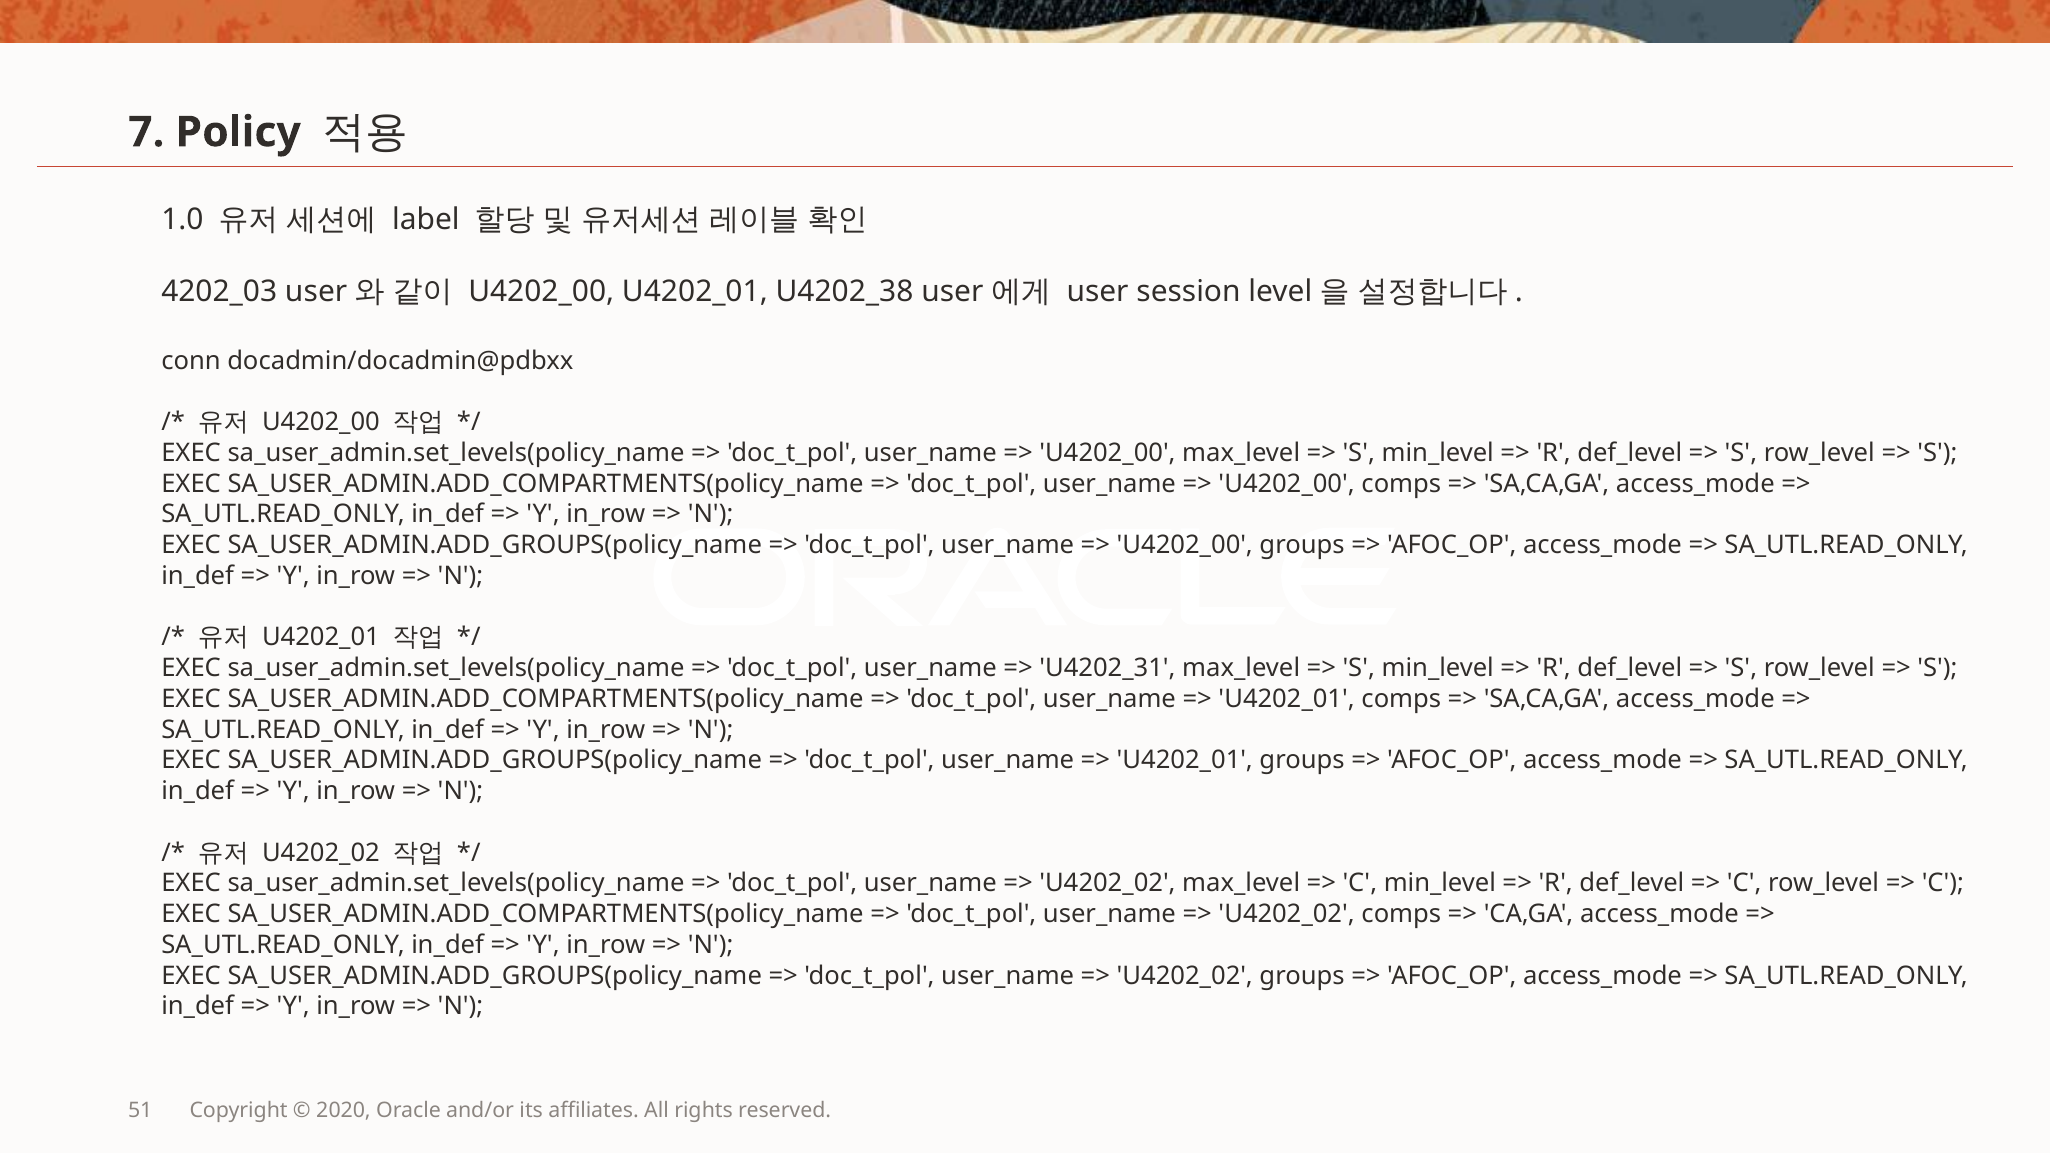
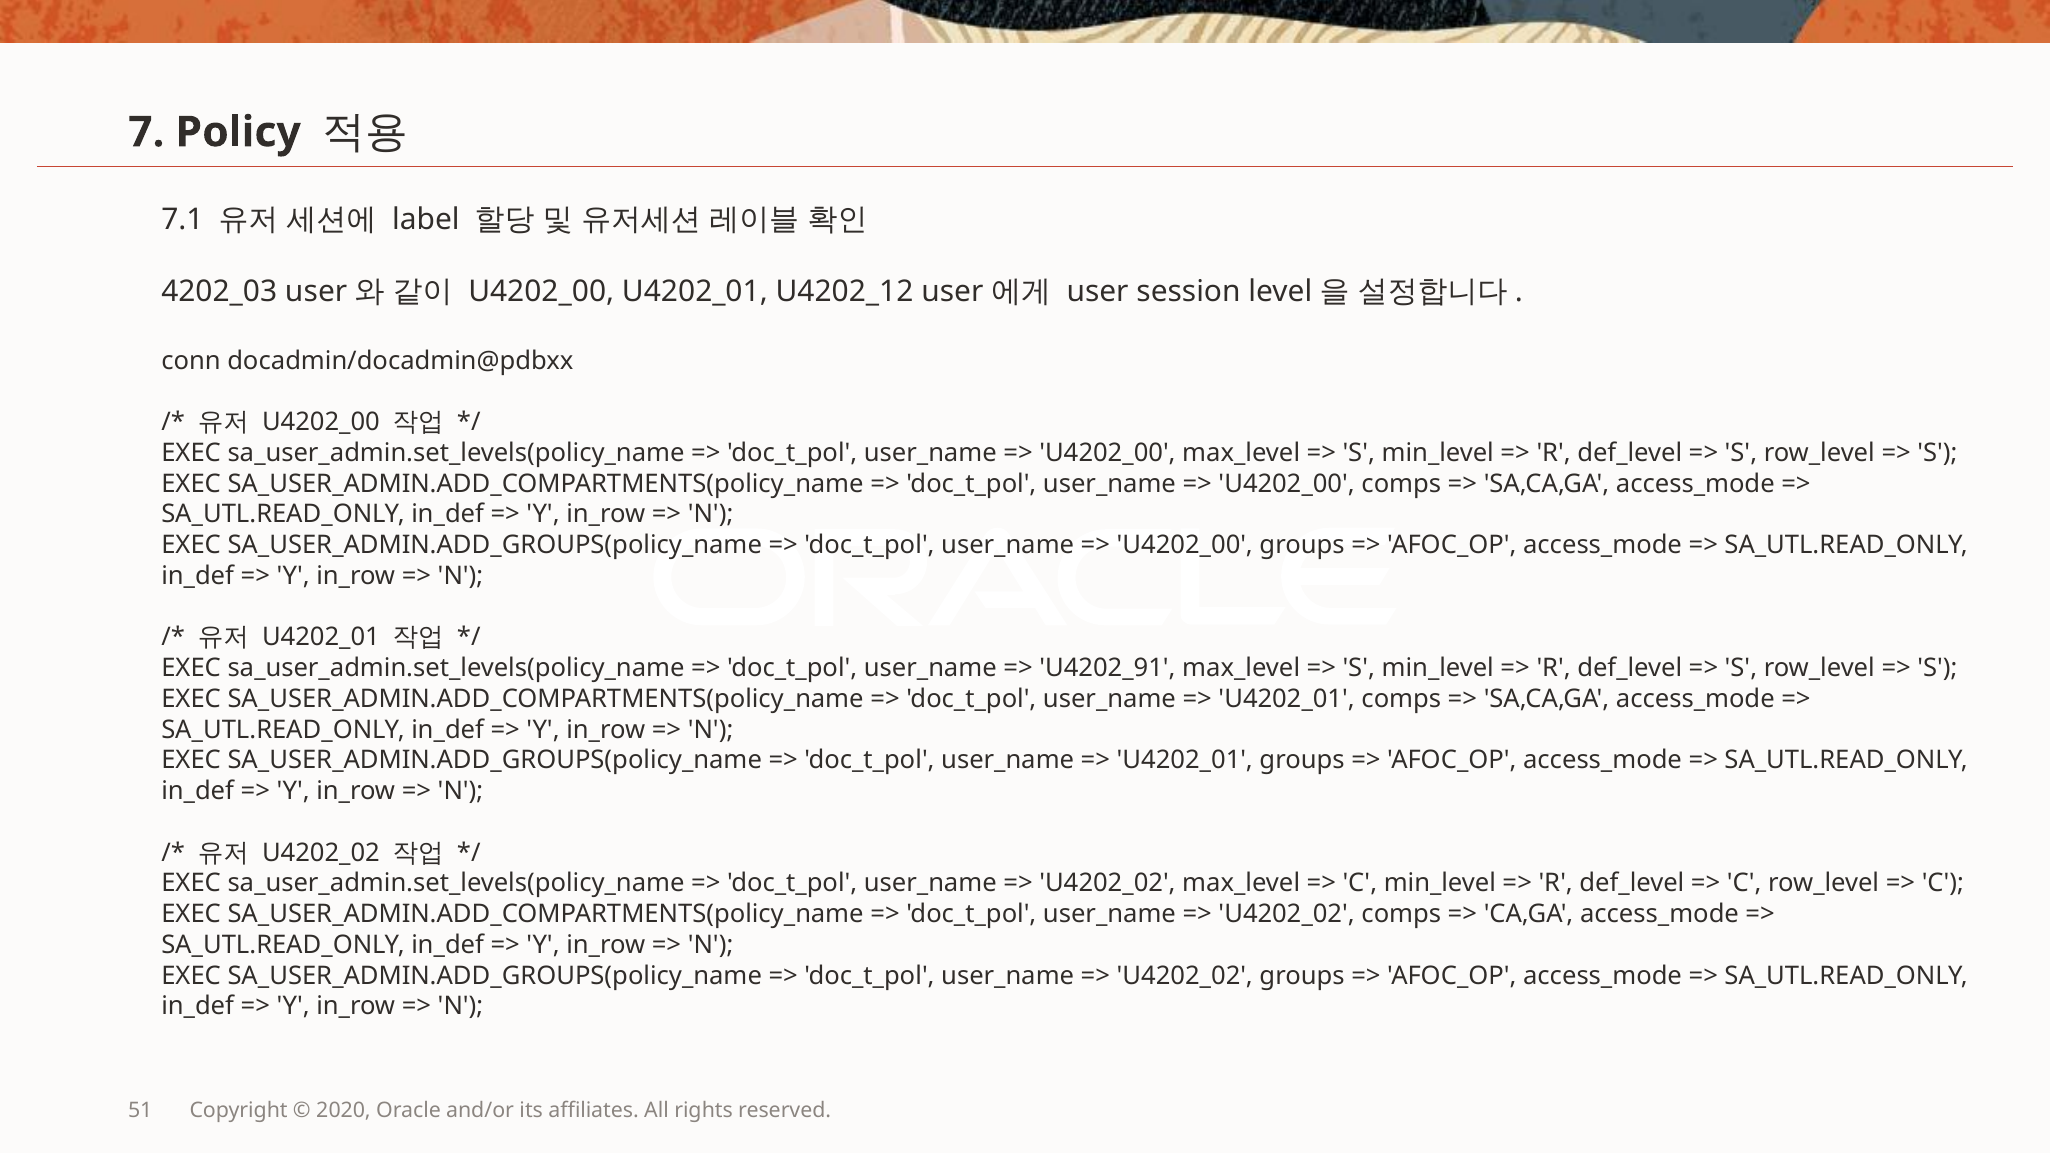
1.0: 1.0 -> 7.1 (182, 220)
U4202_38: U4202_38 -> U4202_12 (845, 292)
U4202_31: U4202_31 -> U4202_91 (1107, 668)
